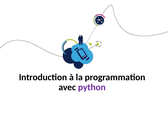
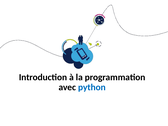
python colour: purple -> blue (92, 87)
